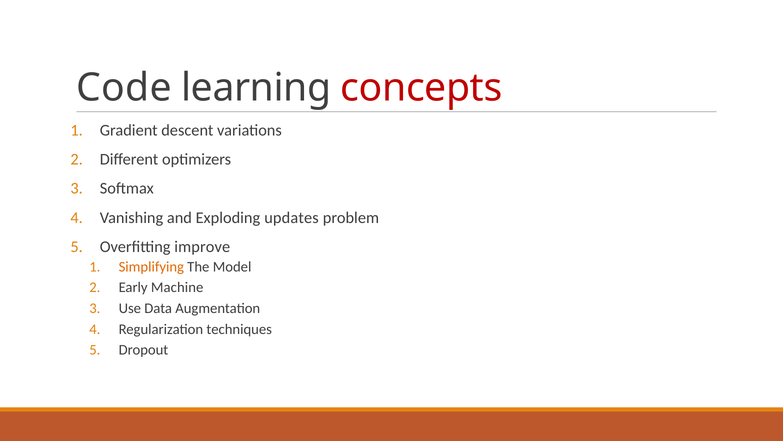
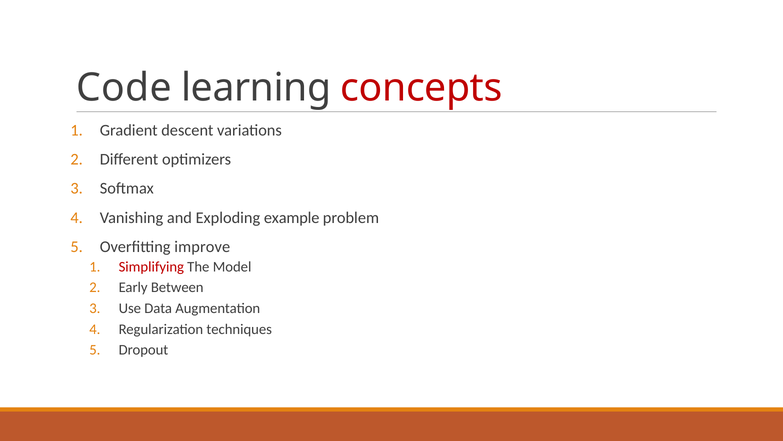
updates: updates -> example (292, 217)
Simplifying colour: orange -> red (151, 266)
Machine: Machine -> Between (177, 287)
